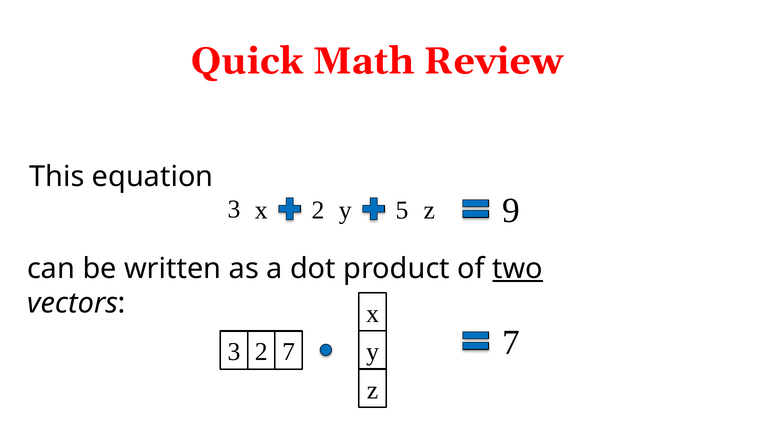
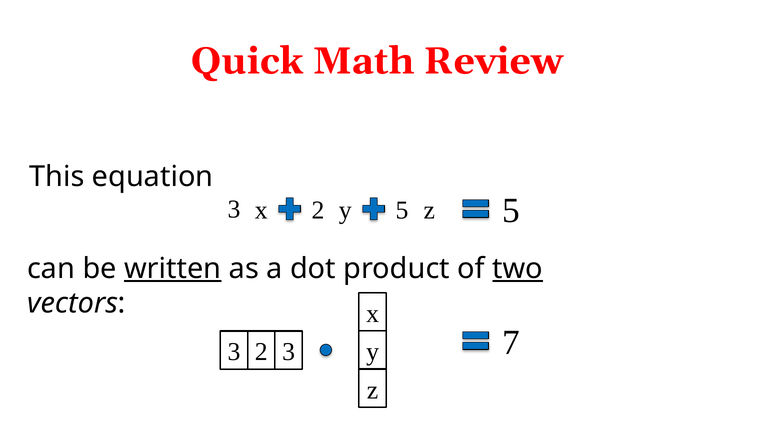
9: 9 -> 5 (511, 211)
written underline: none -> present (173, 268)
2 7: 7 -> 3 (289, 352)
